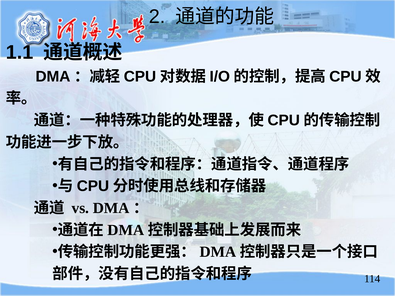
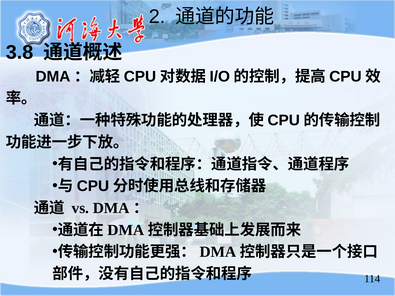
1.1: 1.1 -> 3.8 (20, 52)
